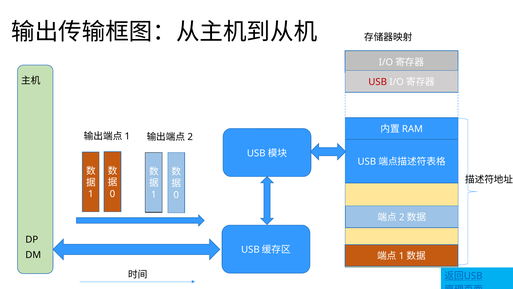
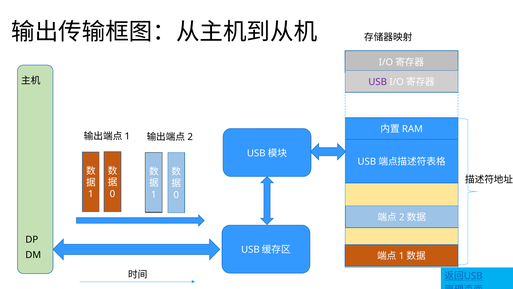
USB colour: red -> purple (378, 82)
